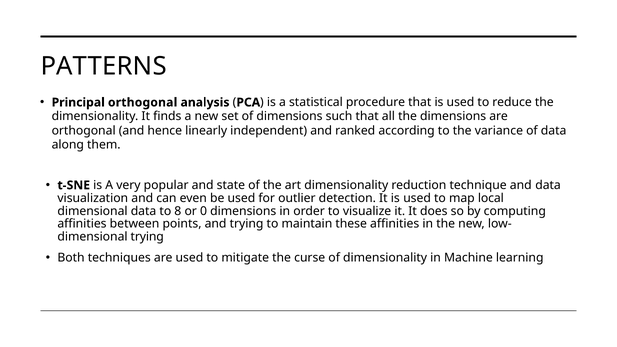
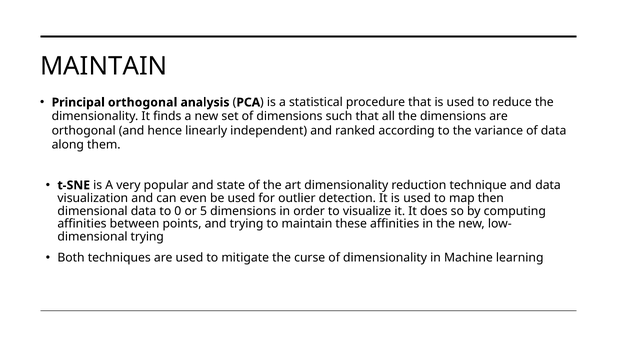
PATTERNS: PATTERNS -> MAINTAIN (104, 66)
local: local -> then (491, 198)
8: 8 -> 0 (178, 211)
0: 0 -> 5 (204, 211)
